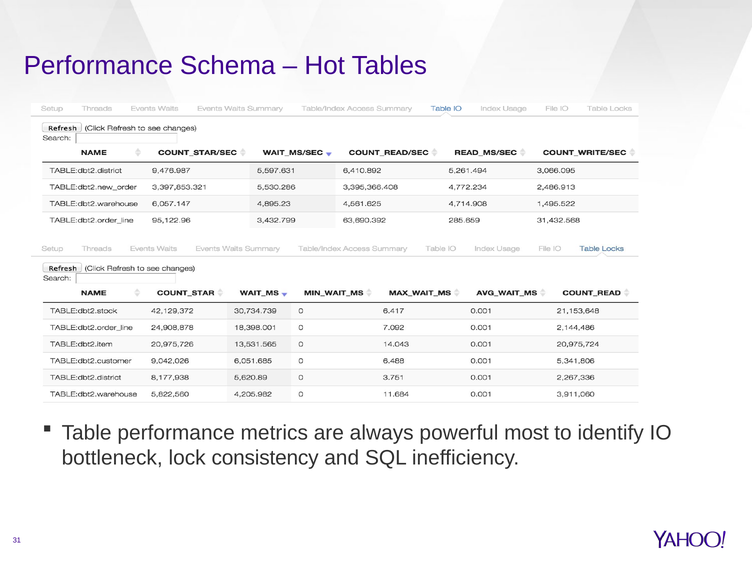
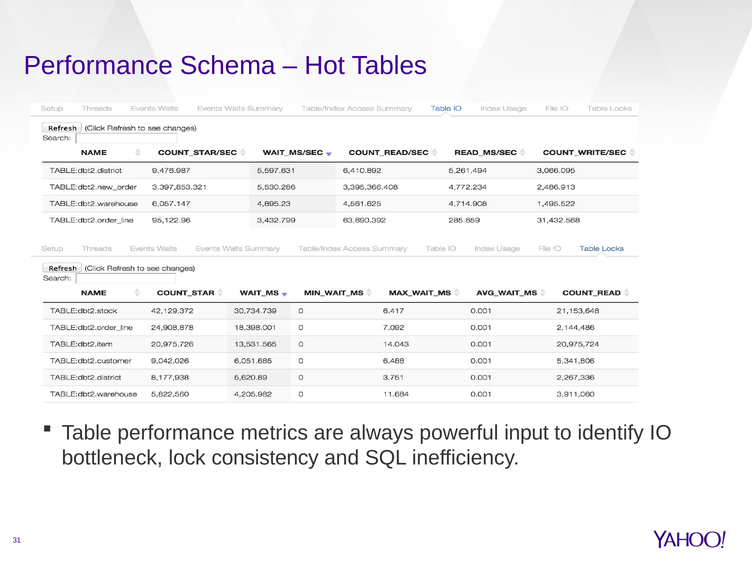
most: most -> input (527, 433)
